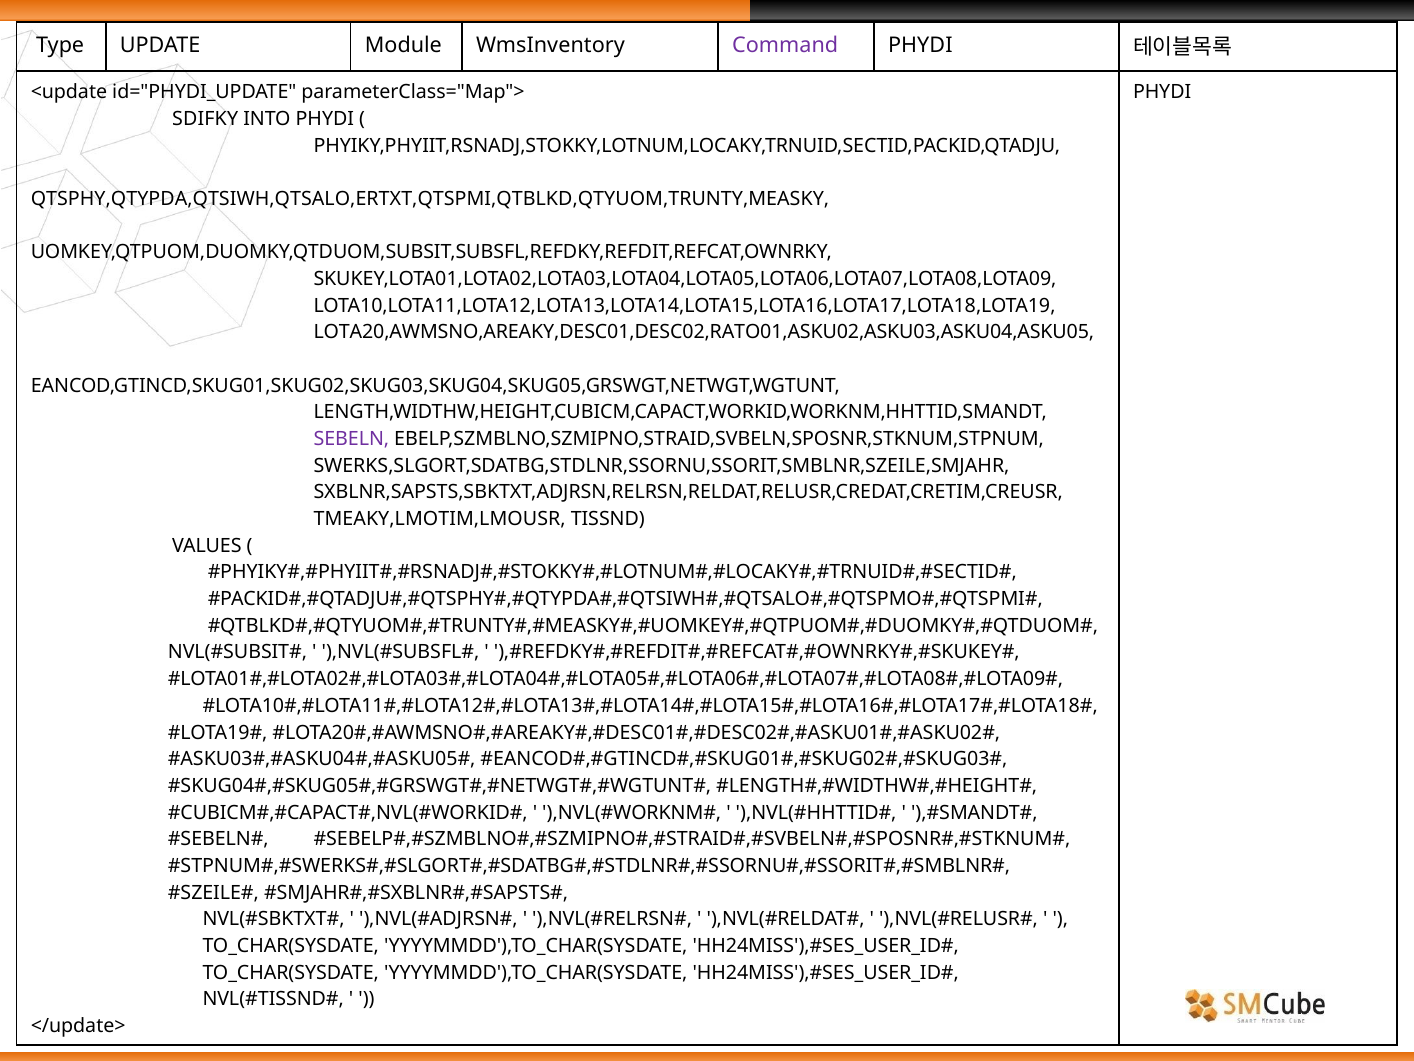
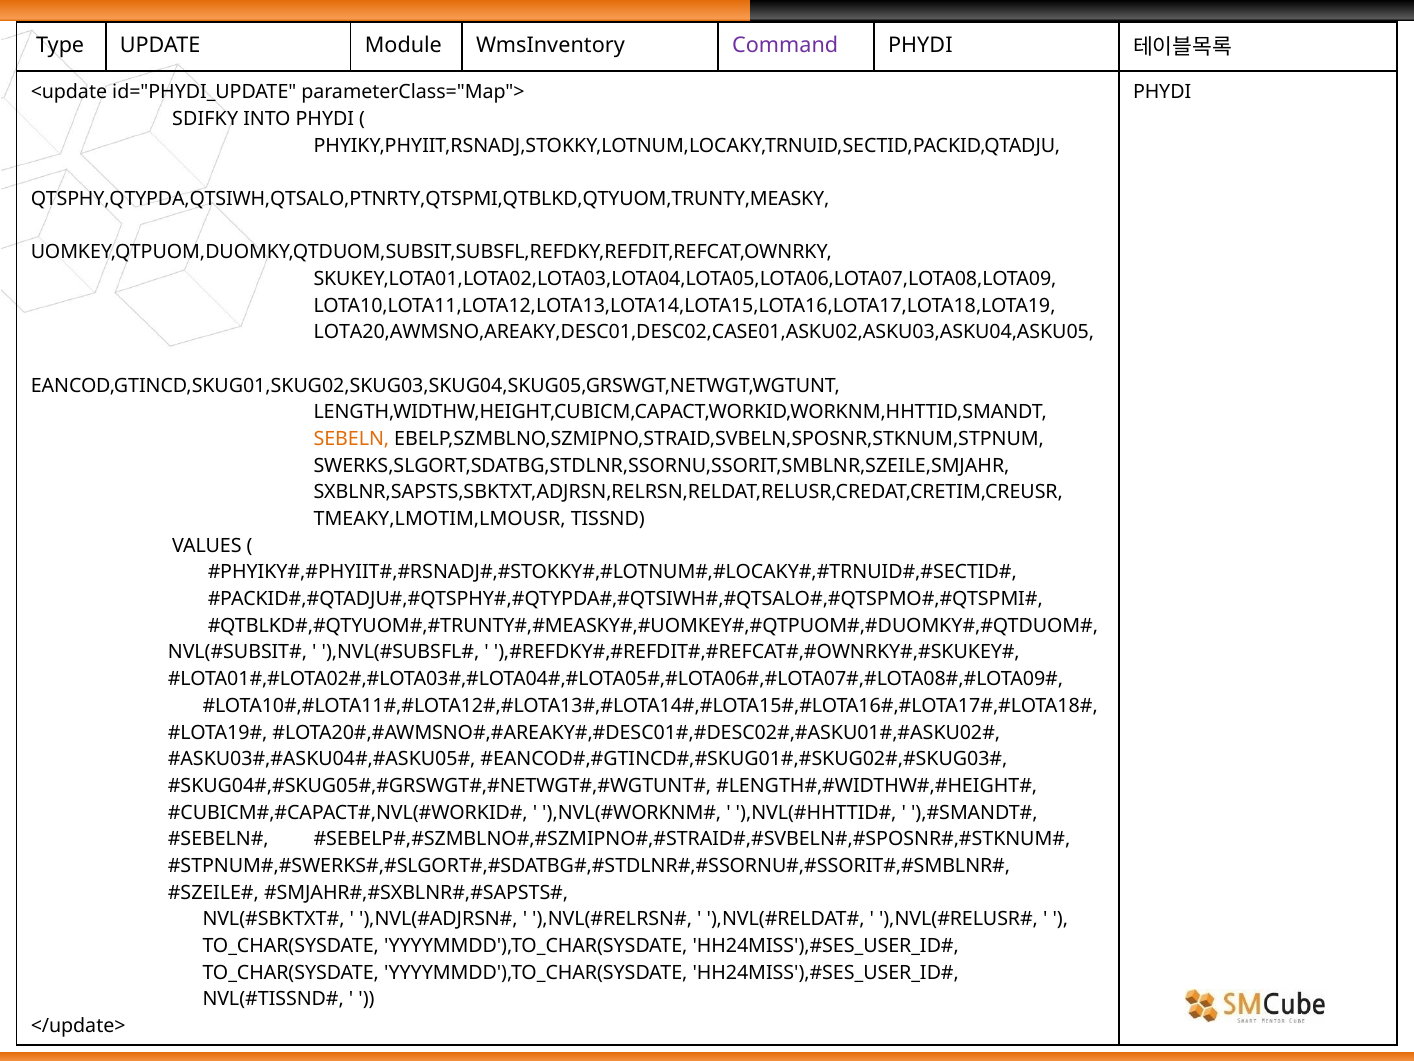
QTSPHY,QTYPDA,QTSIWH,QTSALO,ERTXT,QTSPMI,QTBLKD,QTYUOM,TRUNTY,MEASKY: QTSPHY,QTYPDA,QTSIWH,QTSALO,ERTXT,QTSPMI,QTBLKD,QTYUOM,TRUNTY,MEASKY -> QTSPHY,QTYPDA,QTSIWH,QTSALO,PTNRTY,QTSPMI,QTBLKD,QTYUOM,TRUNTY,MEASKY (430, 199)
LOTA20,AWMSNO,AREAKY,DESC01,DESC02,RATO01,ASKU02,ASKU03,ASKU04,ASKU05: LOTA20,AWMSNO,AREAKY,DESC01,DESC02,RATO01,ASKU02,ASKU03,ASKU04,ASKU05 -> LOTA20,AWMSNO,AREAKY,DESC01,DESC02,CASE01,ASKU02,ASKU03,ASKU04,ASKU05 (704, 332)
SEBELN colour: purple -> orange (351, 439)
